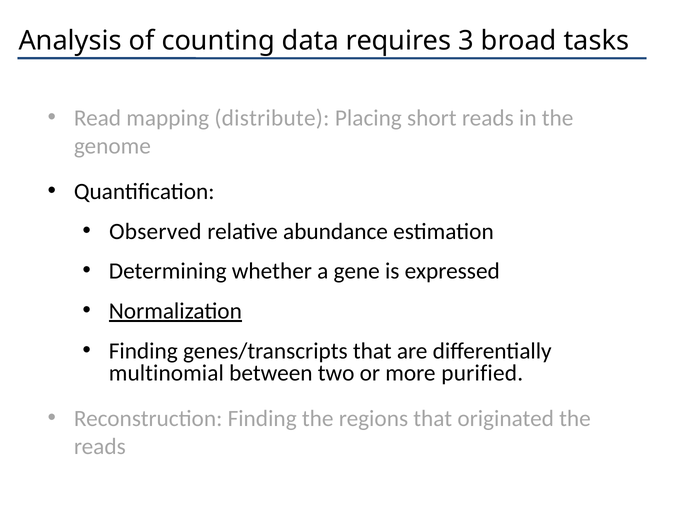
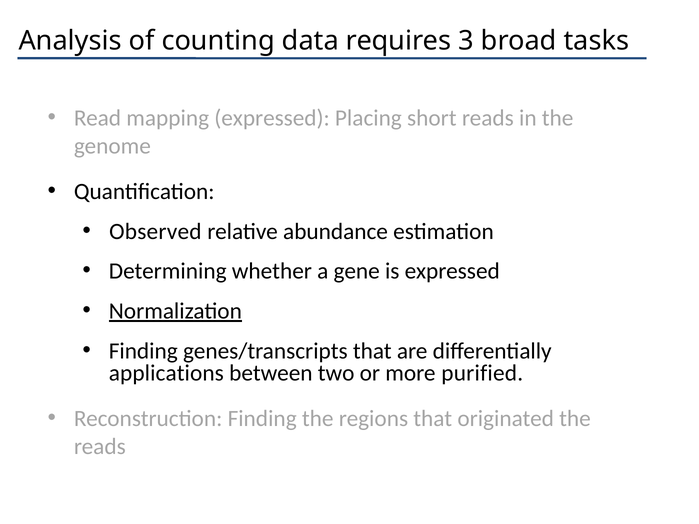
mapping distribute: distribute -> expressed (272, 118)
multinomial: multinomial -> applications (166, 373)
